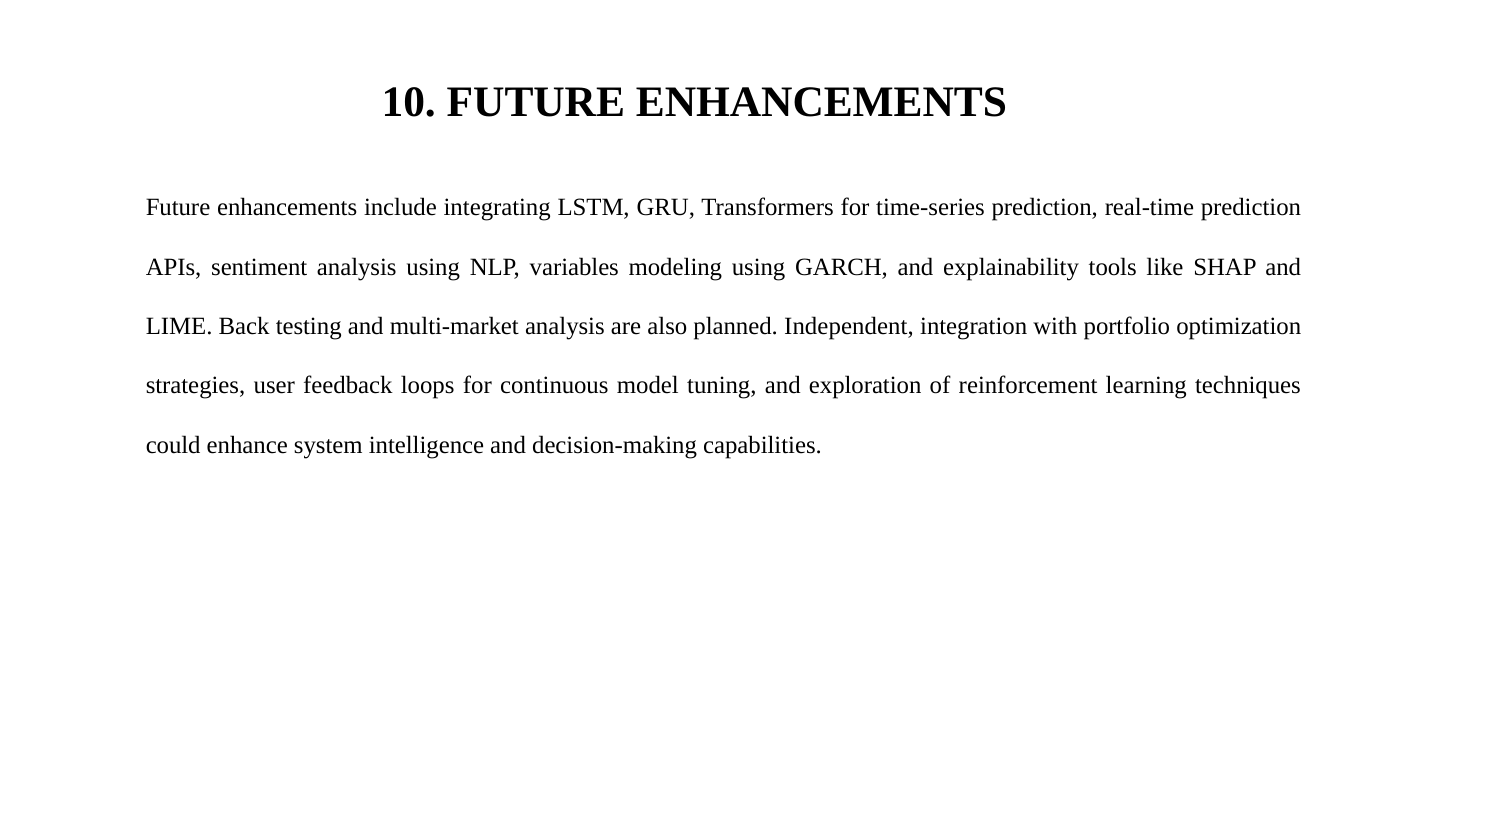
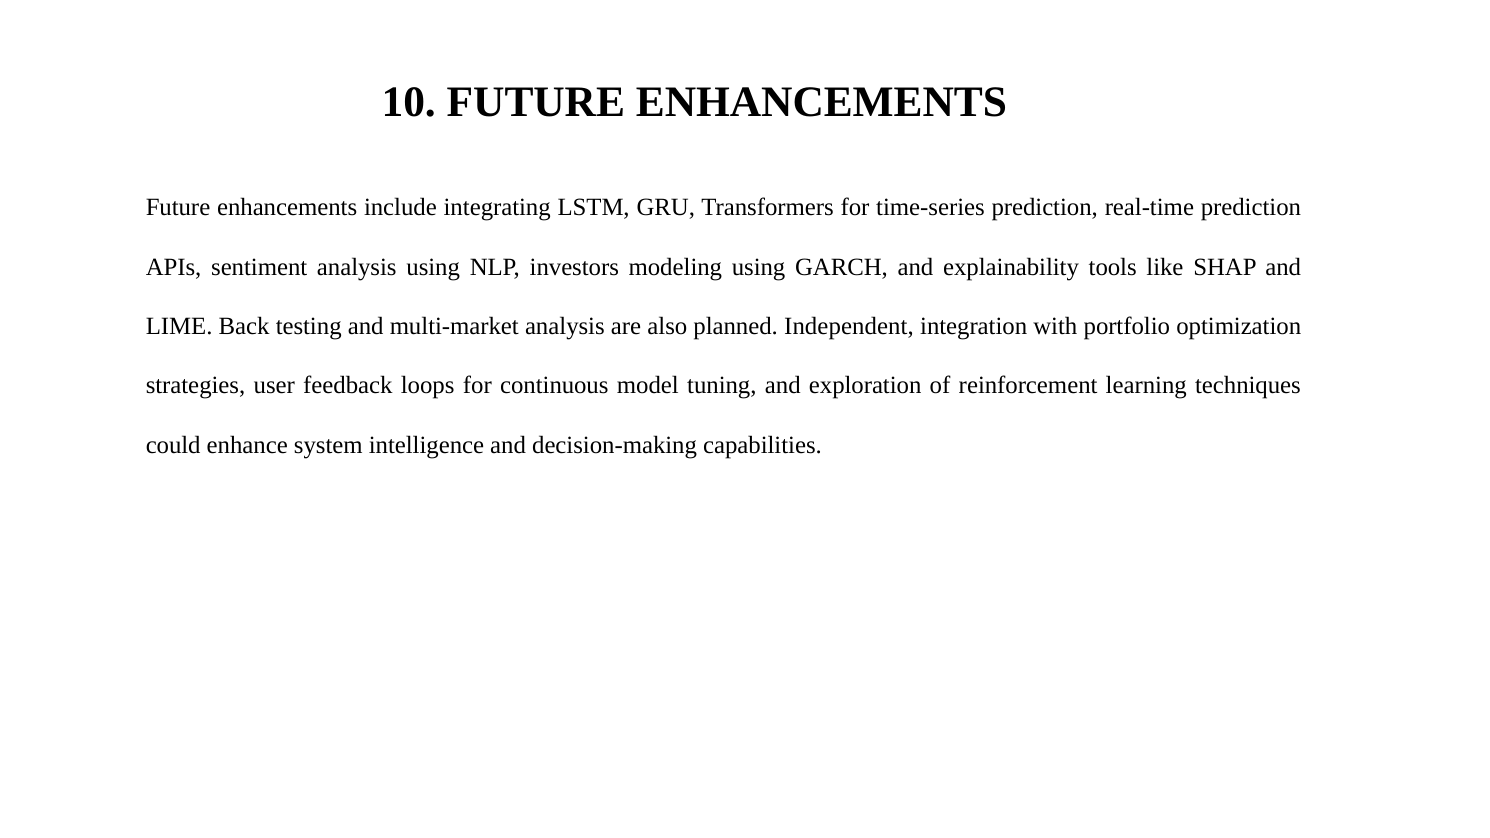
variables: variables -> investors (574, 267)
